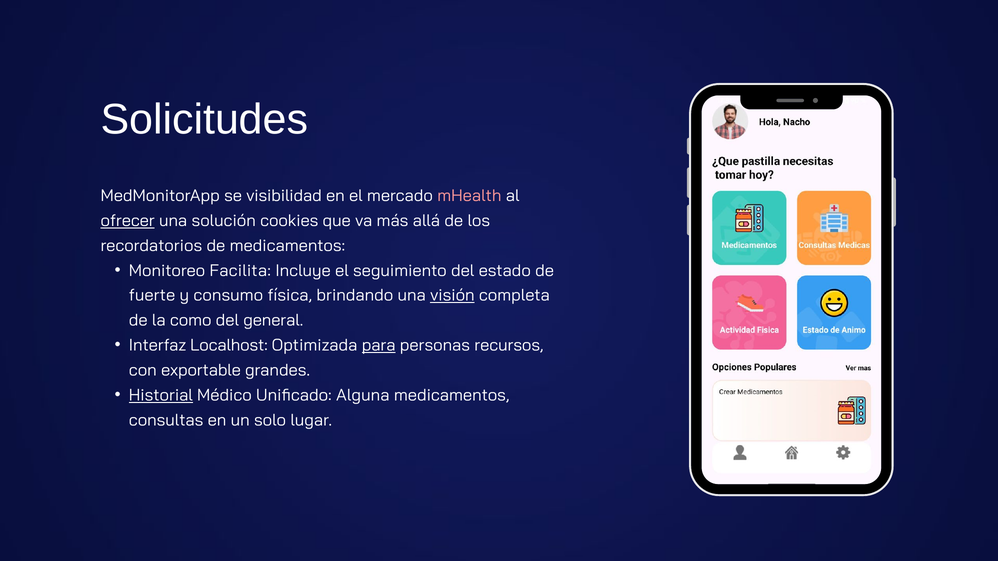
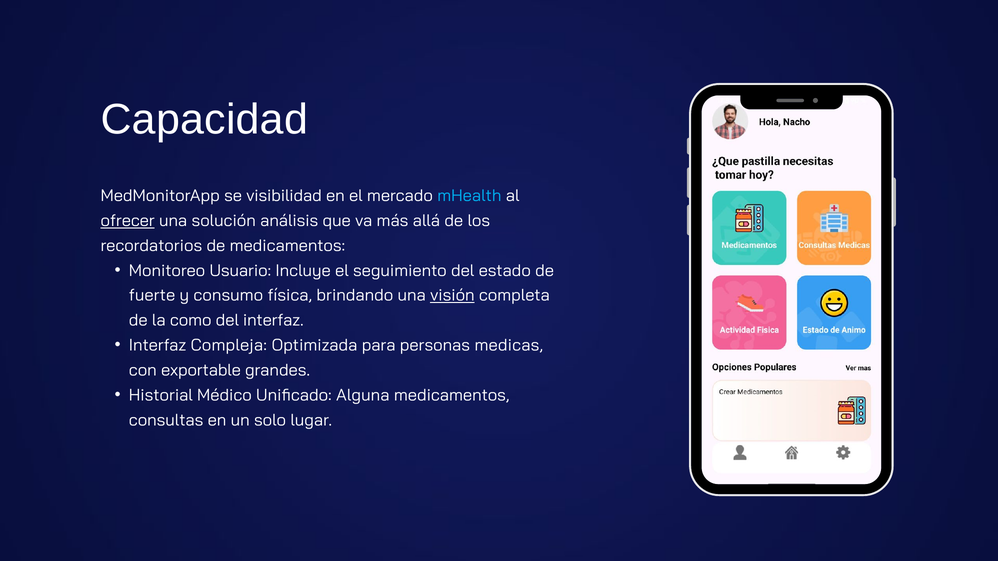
Solicitudes: Solicitudes -> Capacidad (204, 119)
mHealth colour: pink -> light blue (469, 196)
cookies: cookies -> análisis (289, 221)
Facilita: Facilita -> Usuario (240, 271)
del general: general -> interfaz (273, 321)
Localhost: Localhost -> Compleja (229, 346)
para underline: present -> none (379, 346)
recursos: recursos -> medicas (509, 346)
Historial underline: present -> none (161, 395)
